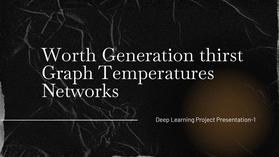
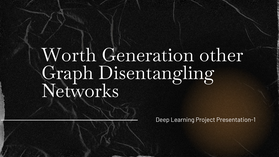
thirst: thirst -> other (221, 55)
Temperatures: Temperatures -> Disentangling (156, 73)
